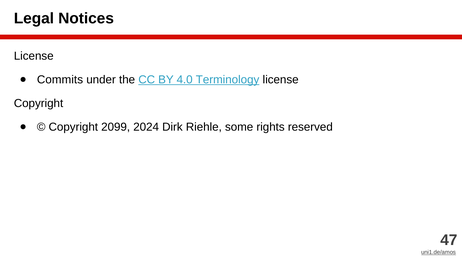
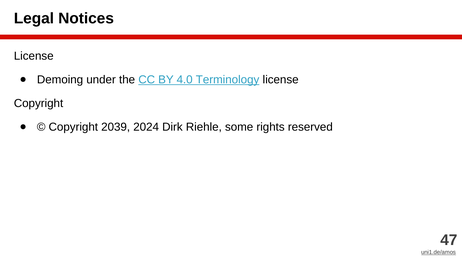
Commits: Commits -> Demoing (60, 80)
2099: 2099 -> 2039 (116, 127)
